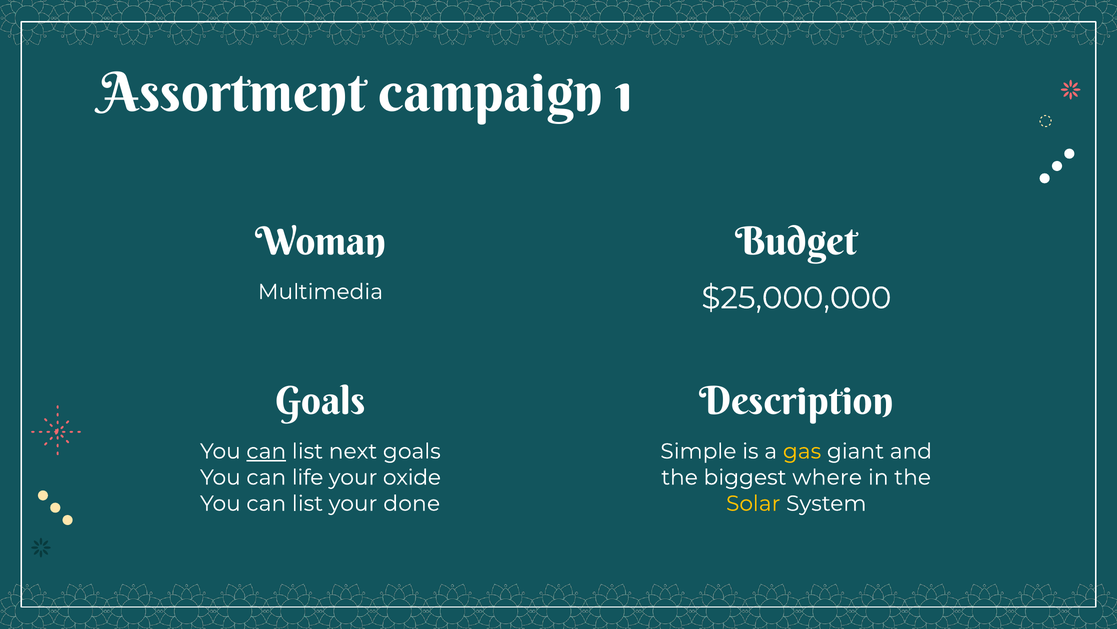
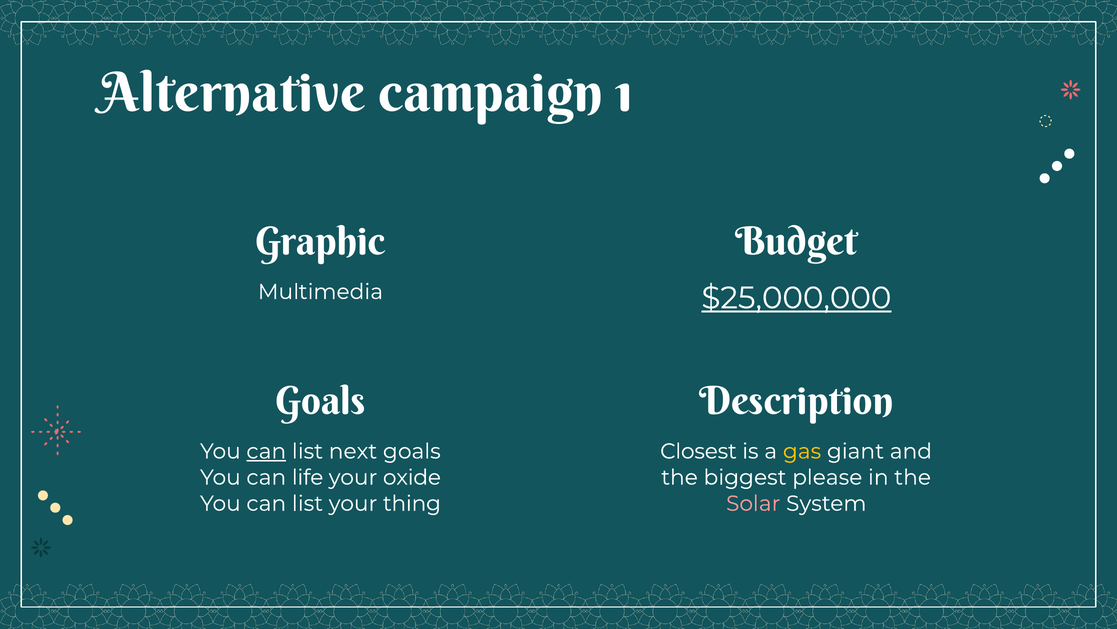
Assortment: Assortment -> Alternative (232, 93)
Woman: Woman -> Graphic (320, 242)
$25,000,000 underline: none -> present (796, 298)
Simple: Simple -> Closest (698, 451)
where: where -> please (827, 477)
done: done -> thing (412, 503)
Solar colour: yellow -> pink (753, 503)
